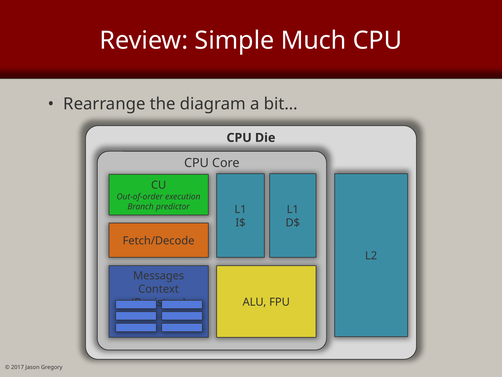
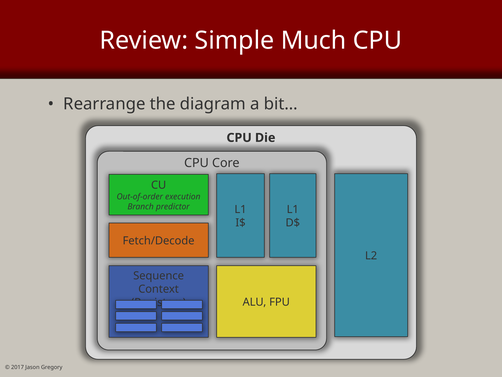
Messages: Messages -> Sequence (159, 275)
